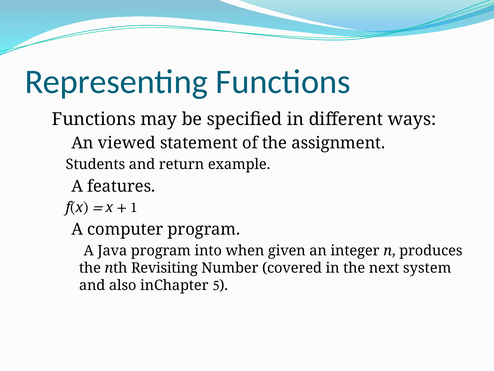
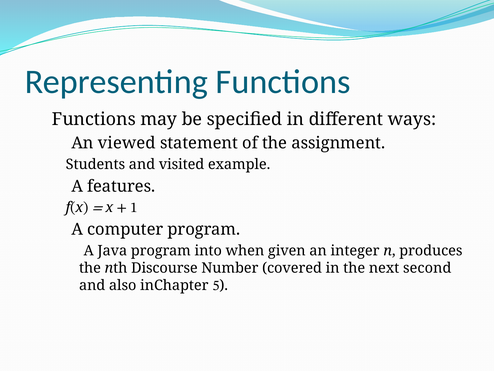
return: return -> visited (182, 164)
Revisiting: Revisiting -> Discourse (164, 268)
system: system -> second (427, 268)
